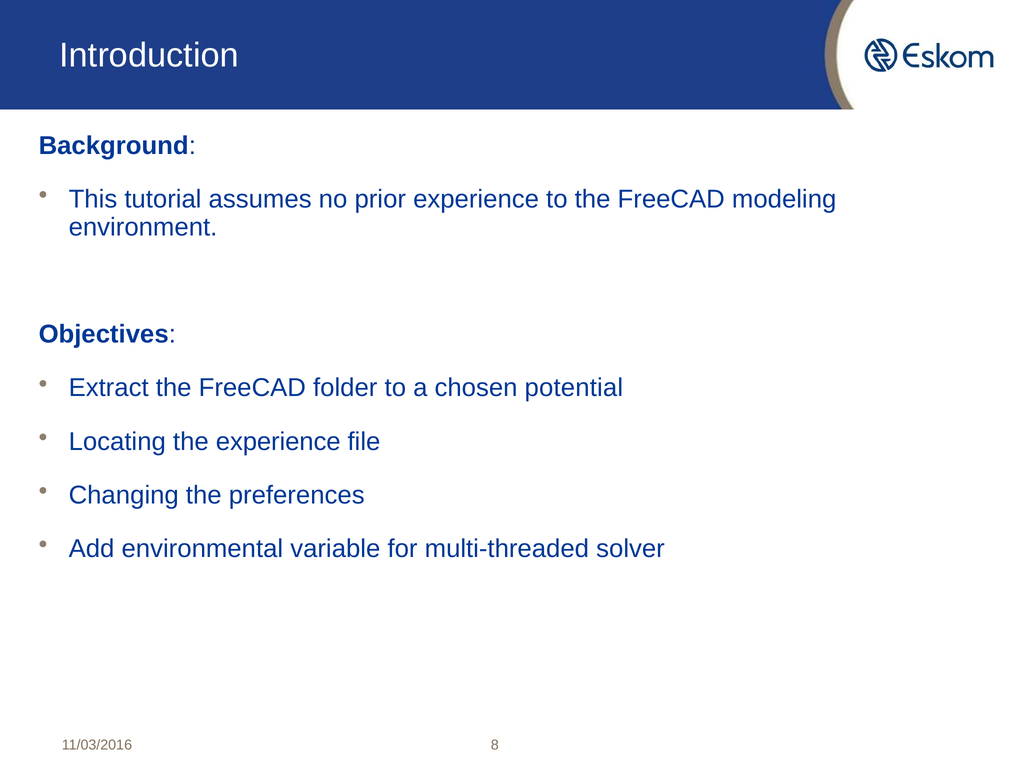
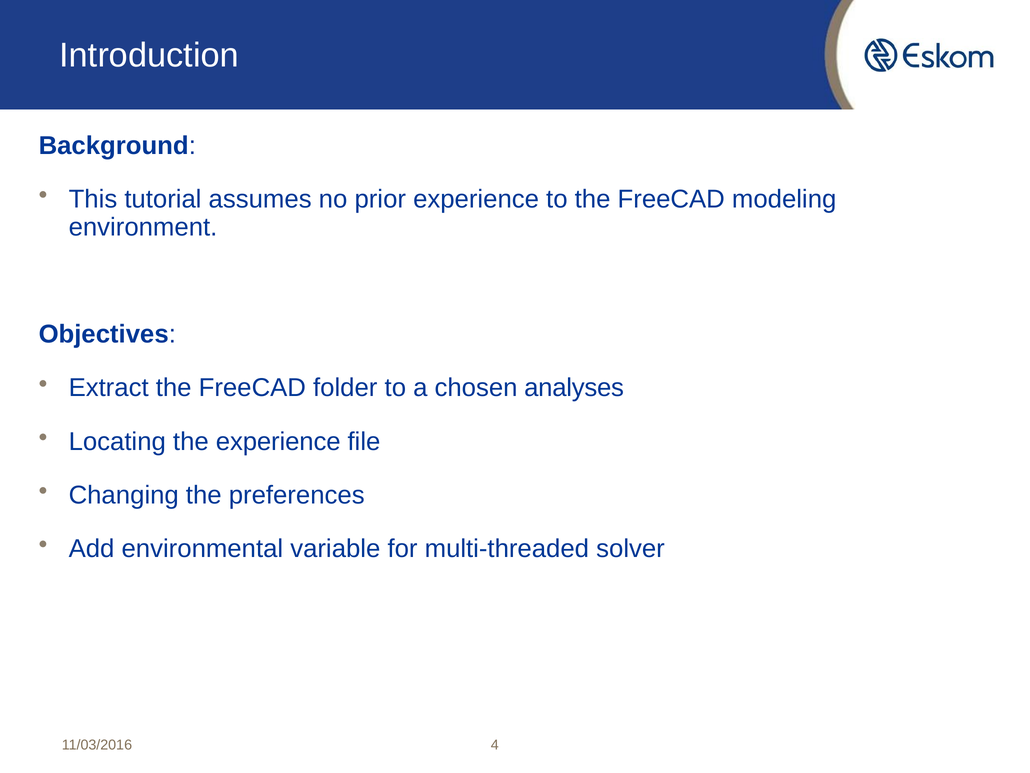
potential: potential -> analyses (574, 388)
8: 8 -> 4 (495, 744)
